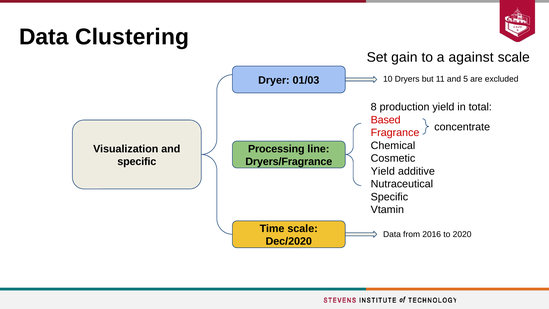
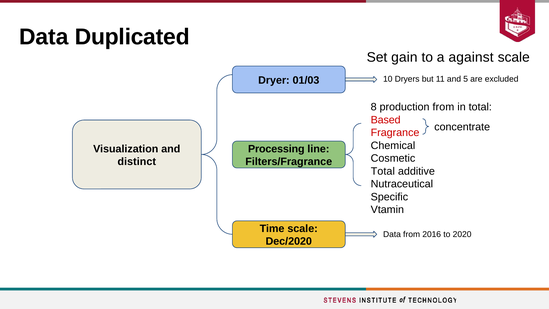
Clustering: Clustering -> Duplicated (132, 37)
production yield: yield -> from (443, 107)
specific: specific -> distinct (137, 162)
Dryers/Fragrance: Dryers/Fragrance -> Filters/Fragrance (289, 162)
Yield: Yield -> Total (383, 171)
